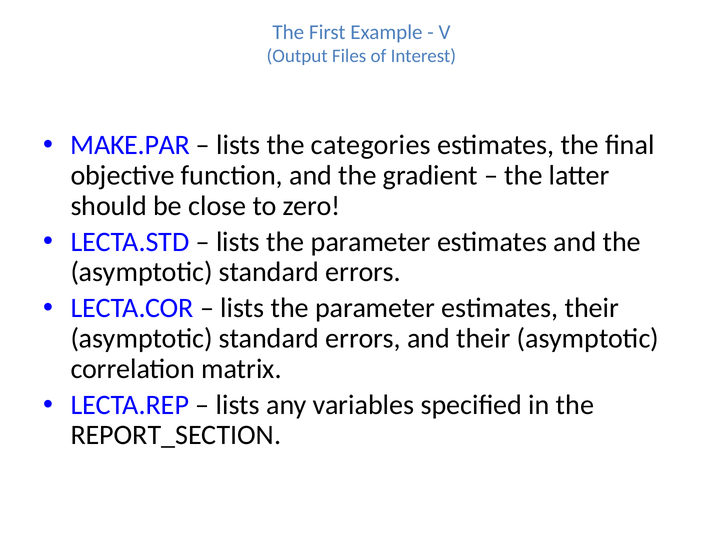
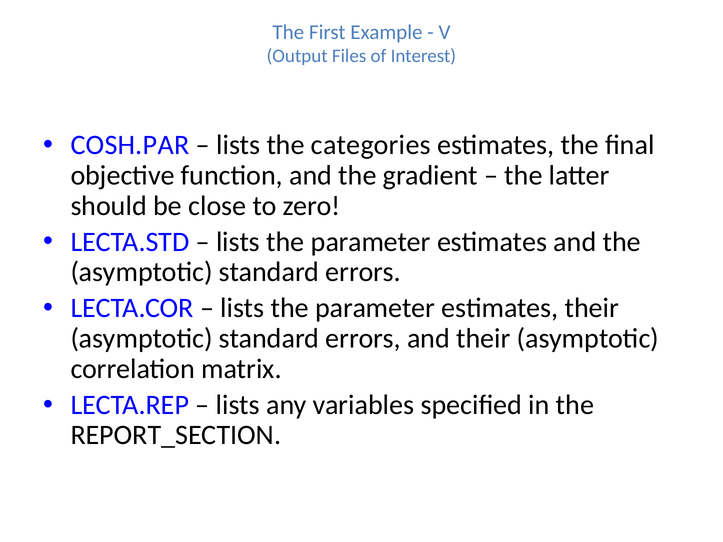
MAKE.PAR: MAKE.PAR -> COSH.PAR (130, 145)
